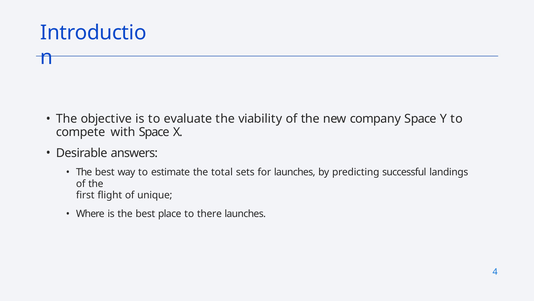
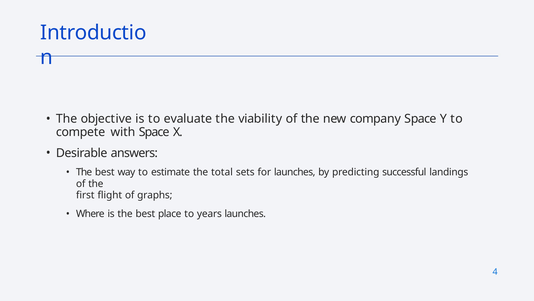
unique: unique -> graphs (155, 195)
there: there -> years (209, 213)
